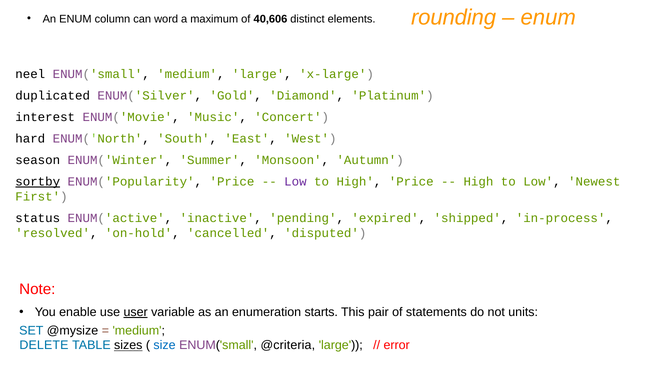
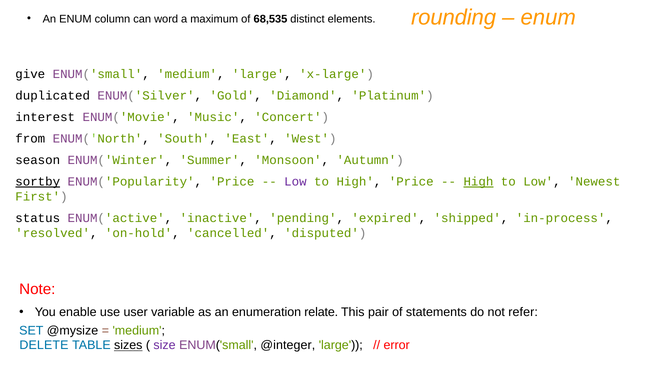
40,606: 40,606 -> 68,535 (270, 19)
neel: neel -> give (30, 74)
hard: hard -> from (30, 139)
High underline: none -> present (478, 182)
user underline: present -> none (136, 313)
starts: starts -> relate (321, 313)
units: units -> refer (523, 313)
size colour: blue -> purple (165, 346)
@criteria: @criteria -> @integer (288, 346)
